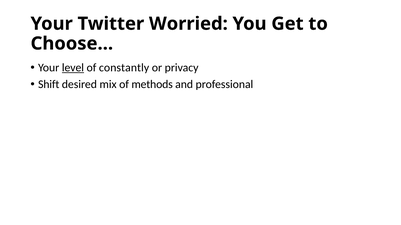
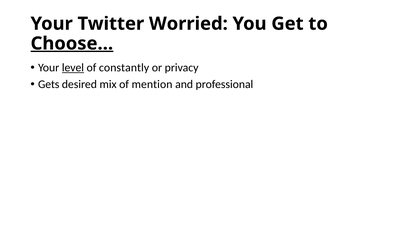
Choose… underline: none -> present (72, 44)
Shift: Shift -> Gets (49, 85)
methods: methods -> mention (152, 85)
